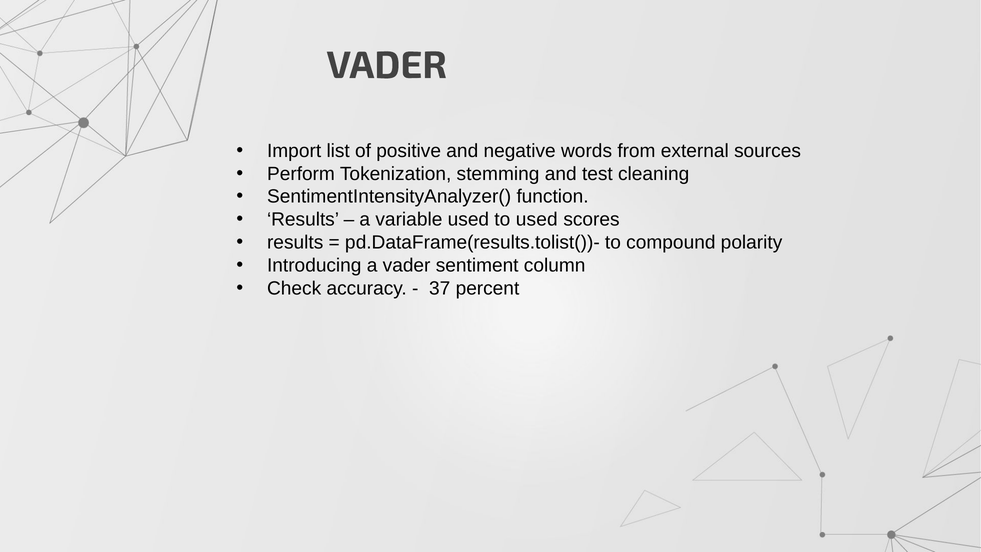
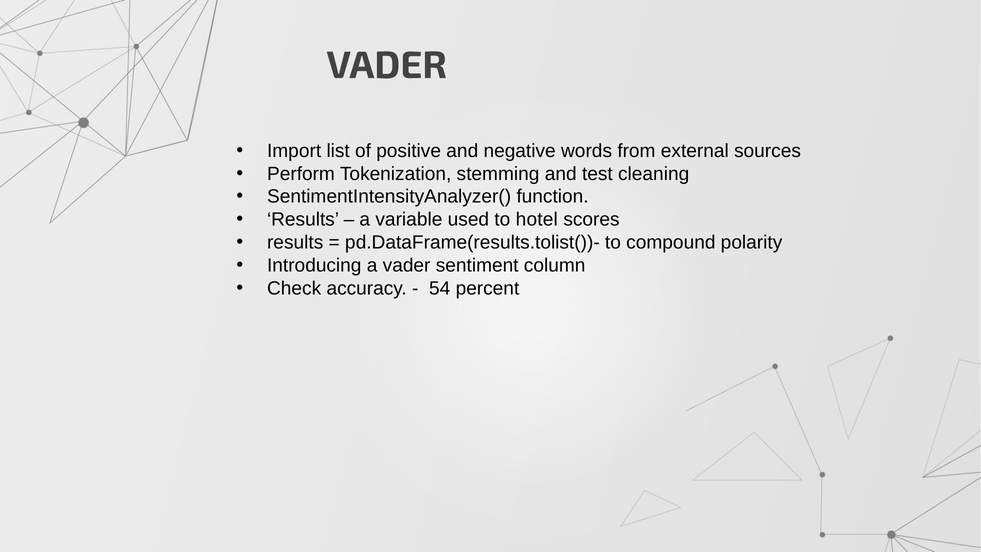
to used: used -> hotel (537, 219)
37: 37 -> 54 (440, 288)
